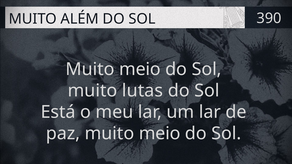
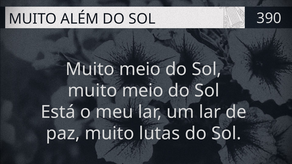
lutas: lutas -> meio (143, 91)
paz muito meio: meio -> lutas (159, 134)
